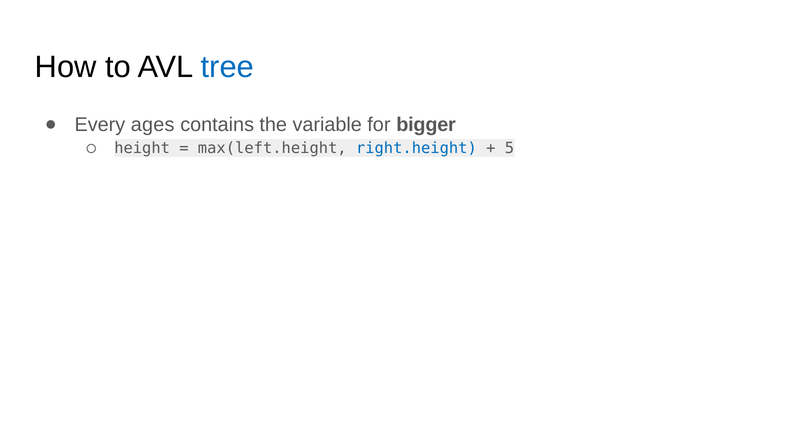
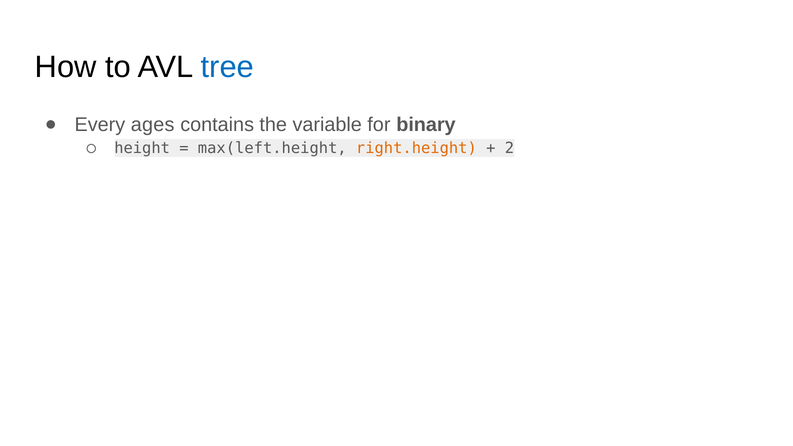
bigger: bigger -> binary (426, 125)
right.height colour: blue -> orange (416, 148)
5: 5 -> 2 (509, 148)
